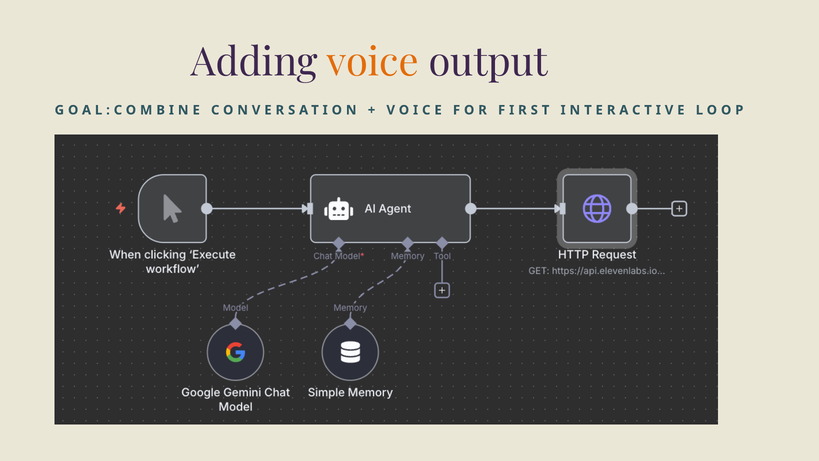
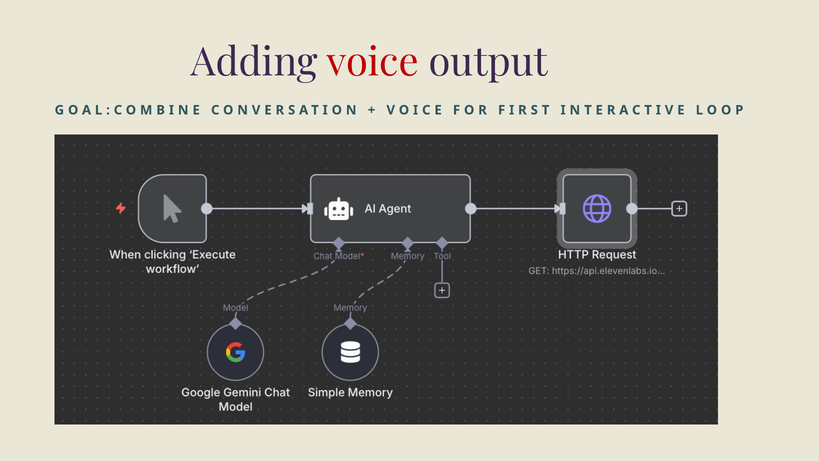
voice colour: orange -> red (373, 63)
